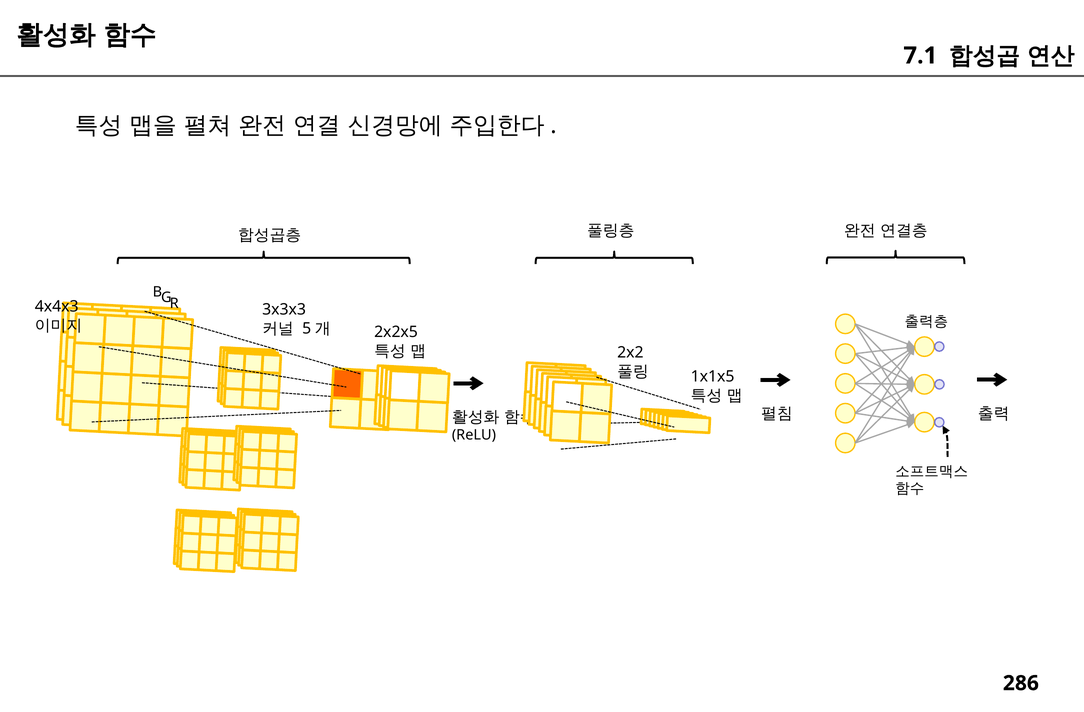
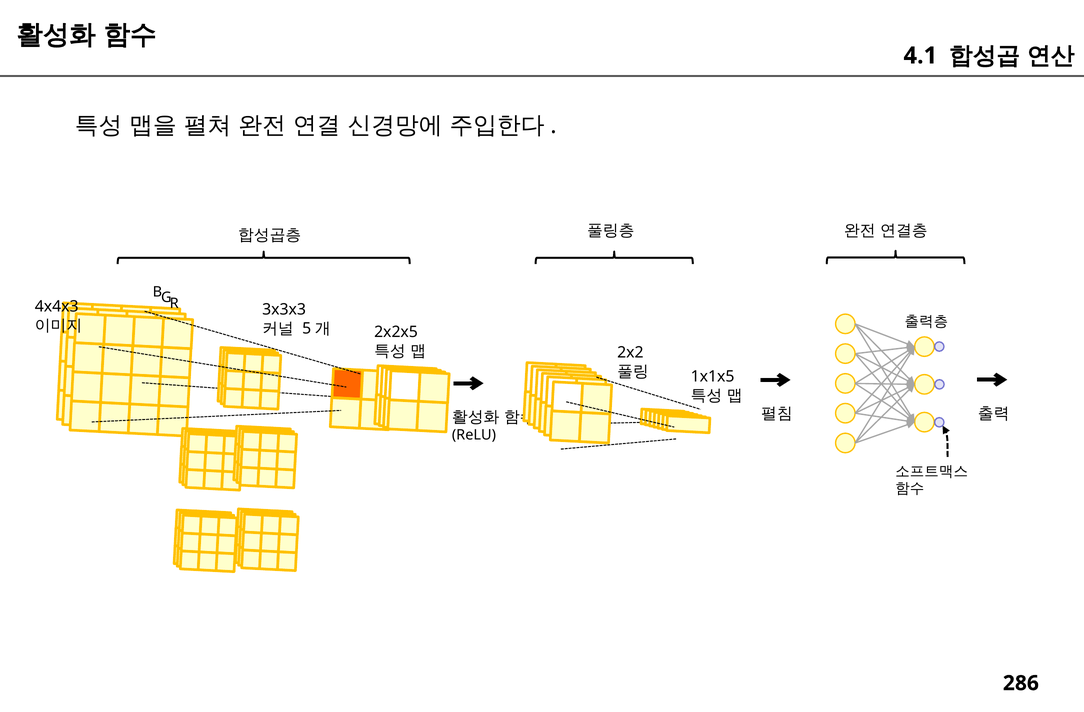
7.1: 7.1 -> 4.1 (920, 56)
